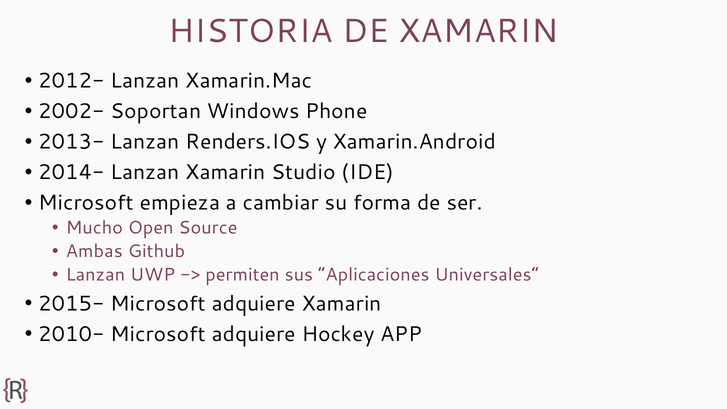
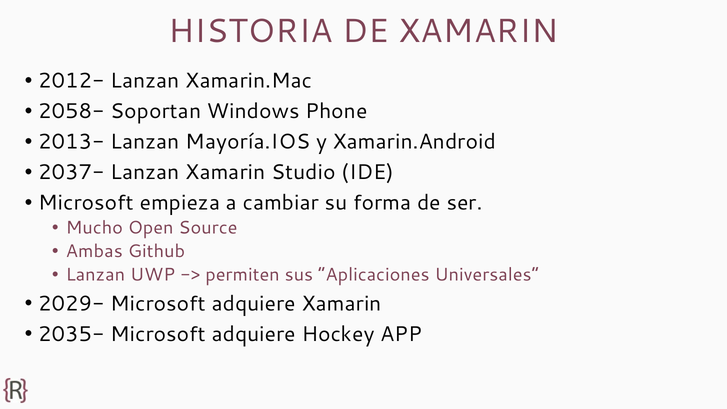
2002-: 2002- -> 2058- (72, 111)
Renders.IOS: Renders.IOS -> Mayoría.IOS (248, 142)
2014-: 2014- -> 2037- (72, 172)
2015-: 2015- -> 2029- (72, 304)
2010-: 2010- -> 2035- (72, 334)
